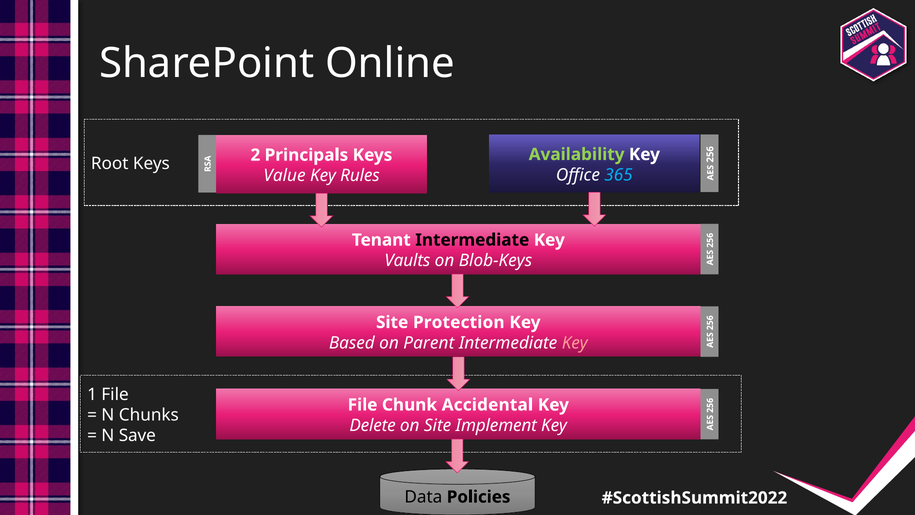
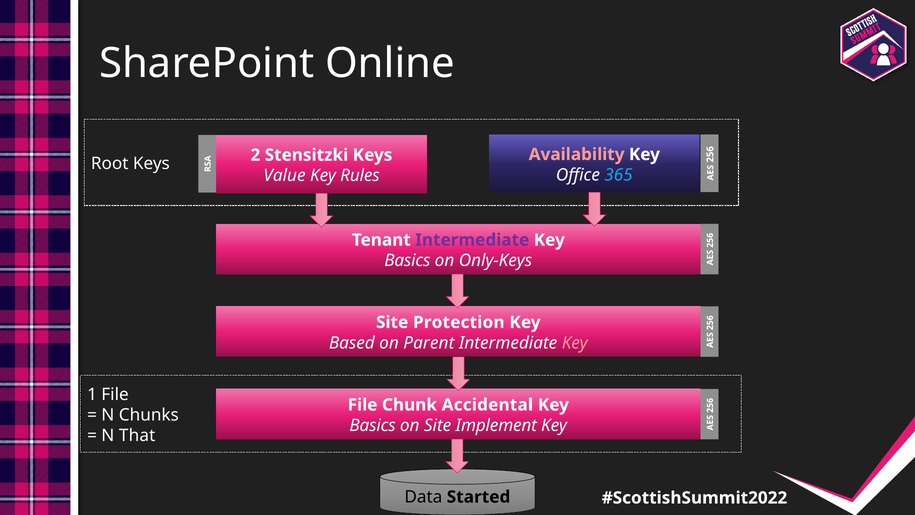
Principals: Principals -> Stensitzki (306, 155)
Availability colour: light green -> pink (577, 154)
Intermediate colour: black -> purple (472, 240)
Vaults: Vaults -> Basics (407, 260)
Blob-Keys: Blob-Keys -> Only-Keys (496, 260)
Delete: Delete -> Basics (373, 425)
Save: Save -> That (137, 435)
Policies: Policies -> Started (479, 497)
